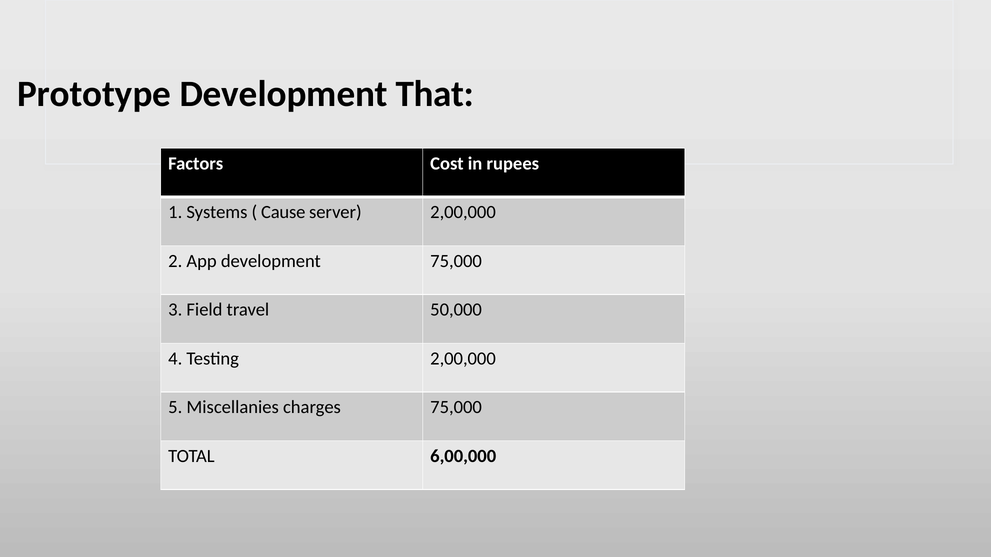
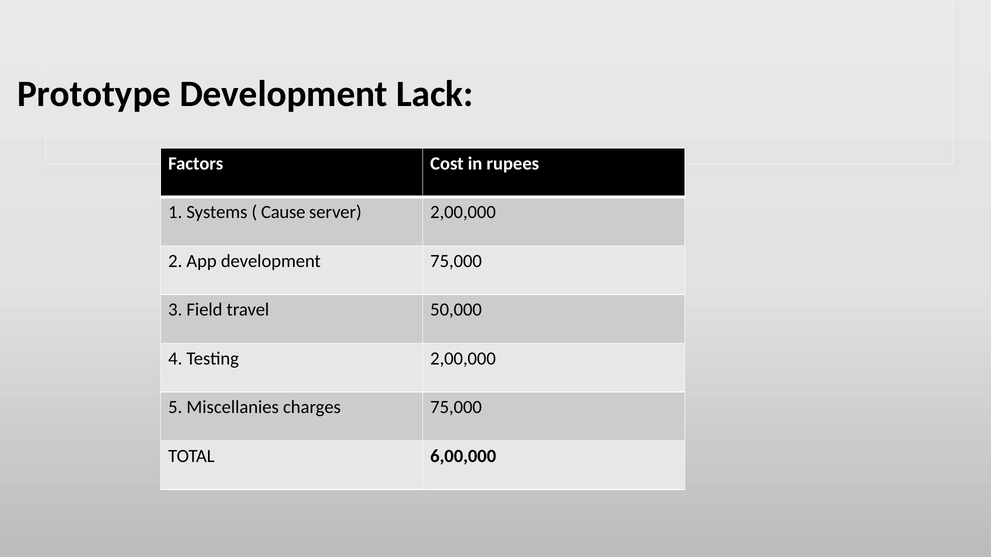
That: That -> Lack (435, 94)
